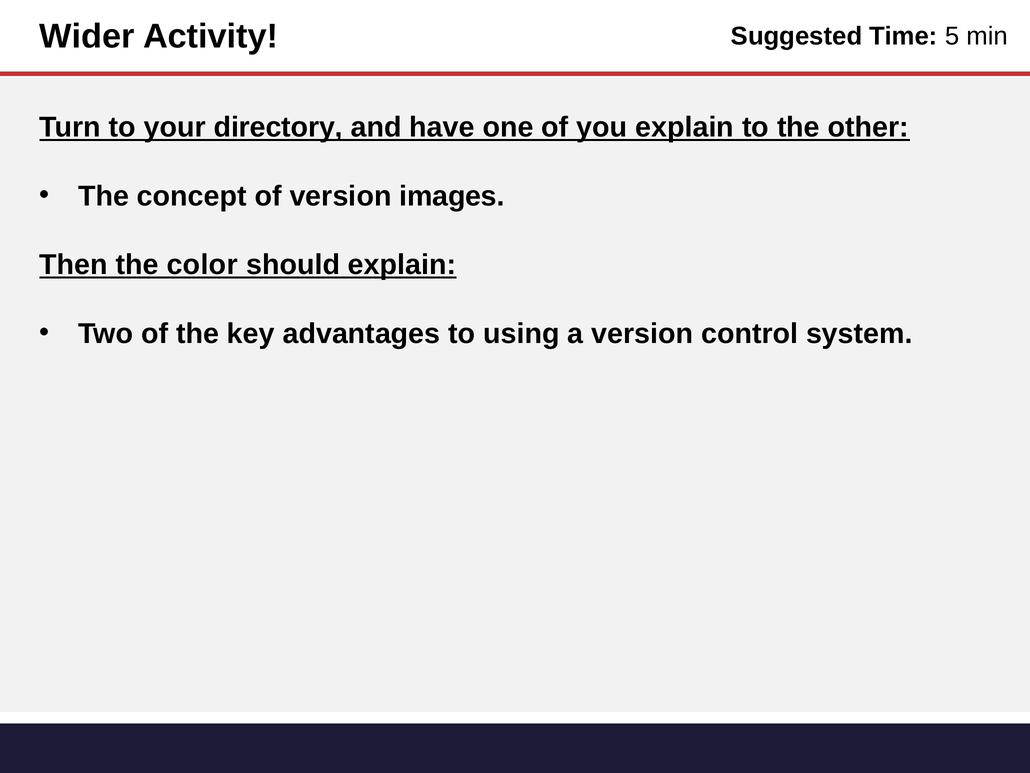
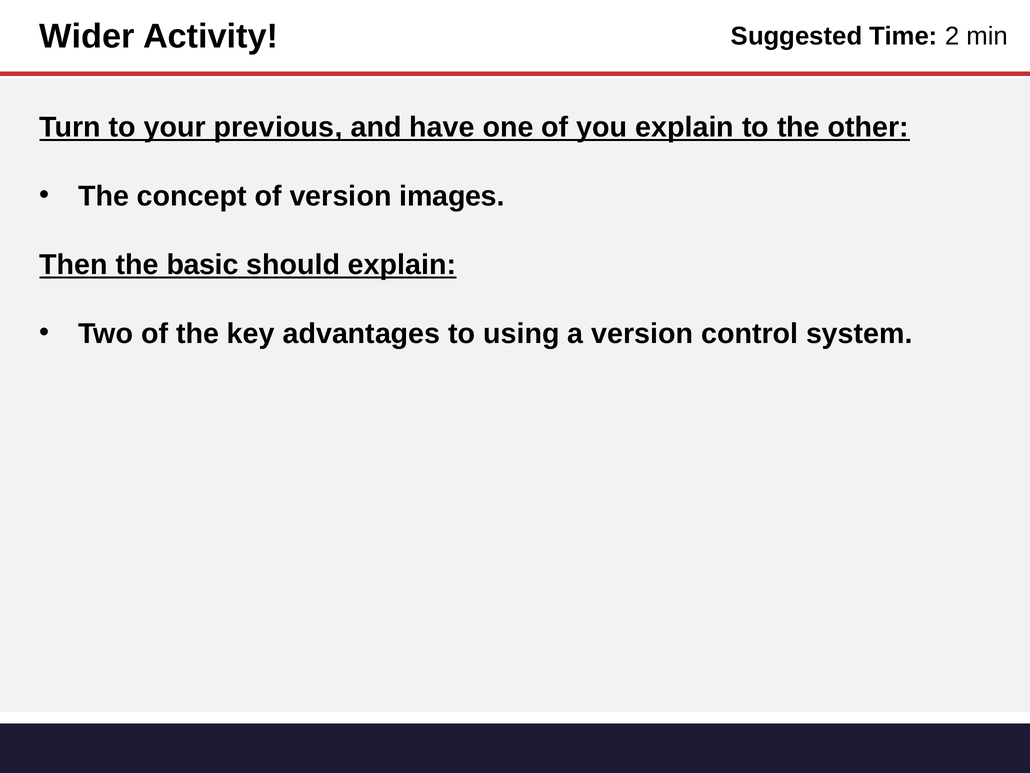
5: 5 -> 2 (952, 36)
directory: directory -> previous (278, 127)
color: color -> basic (203, 265)
